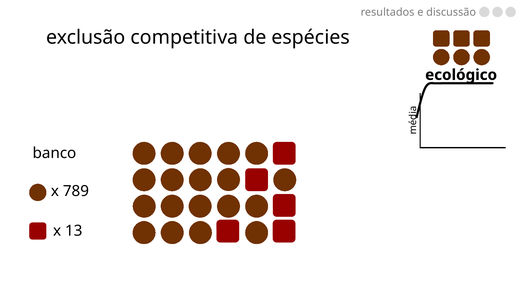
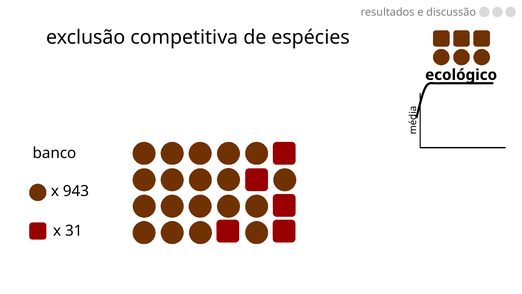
789: 789 -> 943 (76, 191)
13: 13 -> 31 (74, 231)
